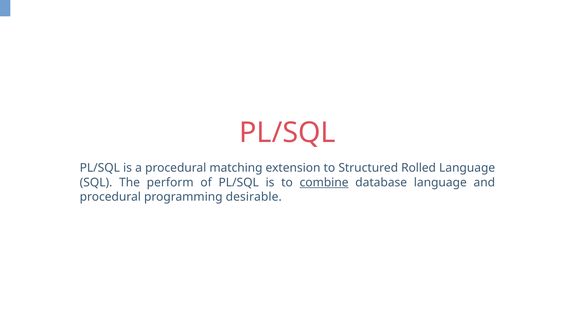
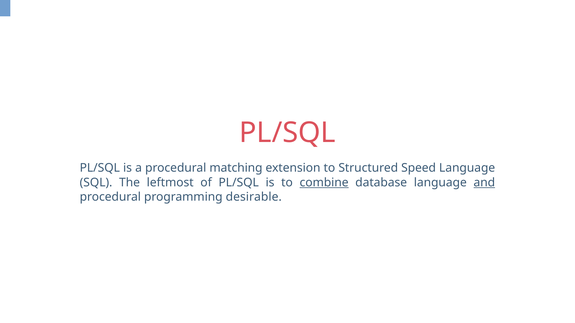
Rolled: Rolled -> Speed (419, 168)
perform: perform -> leftmost (170, 183)
and underline: none -> present (484, 183)
